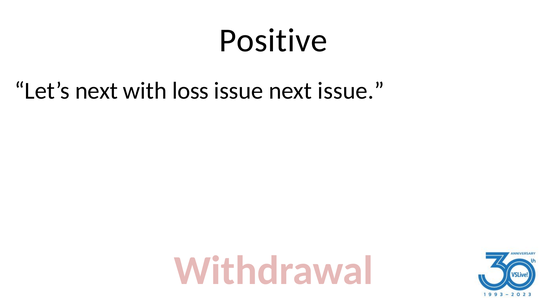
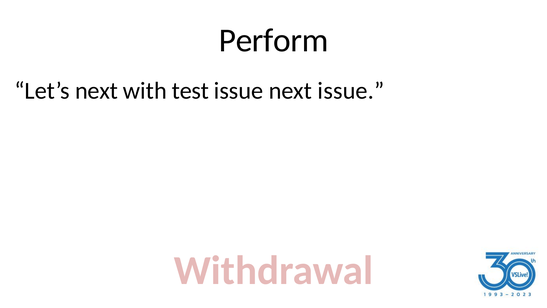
Positive: Positive -> Perform (274, 40)
loss: loss -> test (190, 91)
